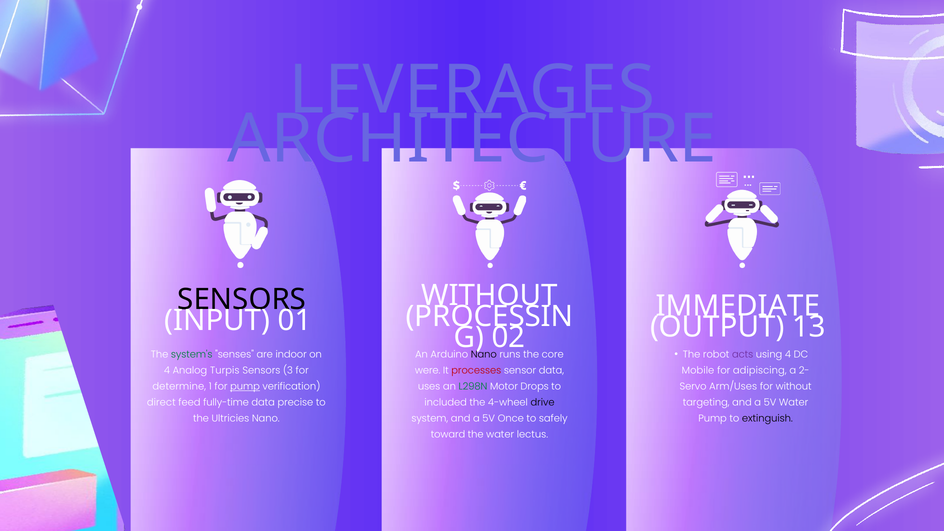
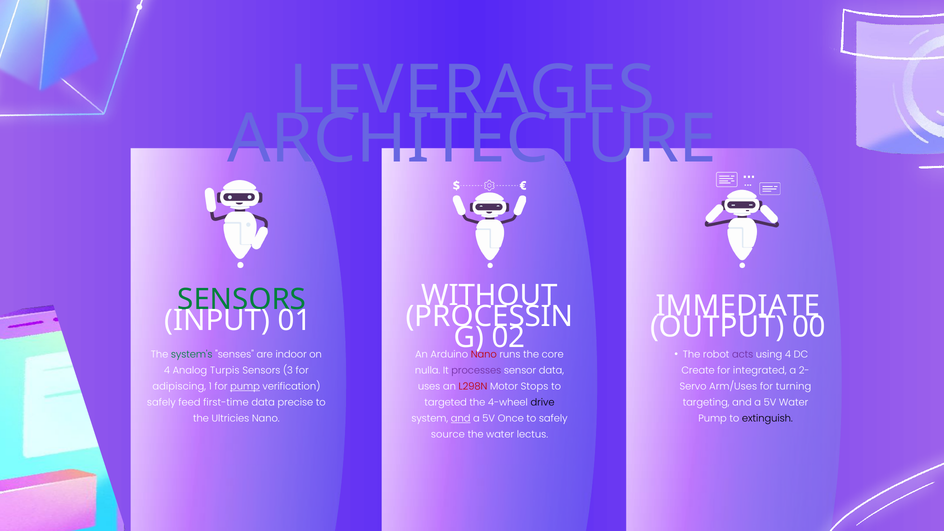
SENSORS colour: black -> green (242, 299)
13: 13 -> 00 (809, 327)
Nano colour: black -> red (484, 354)
were: were -> nulla (428, 370)
processes colour: red -> purple (476, 370)
Mobile: Mobile -> Create (698, 370)
adipiscing: adipiscing -> integrated (760, 370)
determine: determine -> adipiscing (179, 386)
L298N colour: green -> red (473, 386)
Drops: Drops -> Stops (535, 386)
for without: without -> turning (794, 386)
direct: direct -> safely (161, 402)
fully-time: fully-time -> first-time (226, 402)
included: included -> targeted (446, 402)
and underline: none -> present (461, 418)
toward: toward -> source (448, 434)
